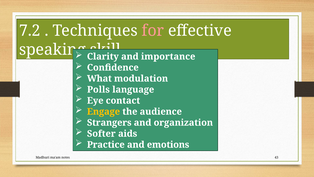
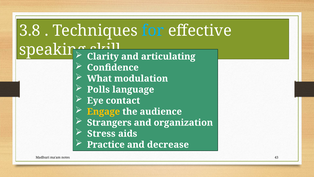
7.2: 7.2 -> 3.8 (30, 31)
for colour: pink -> light blue (153, 31)
importance: importance -> articulating (168, 56)
Softer: Softer -> Stress (101, 133)
emotions: emotions -> decrease (168, 144)
